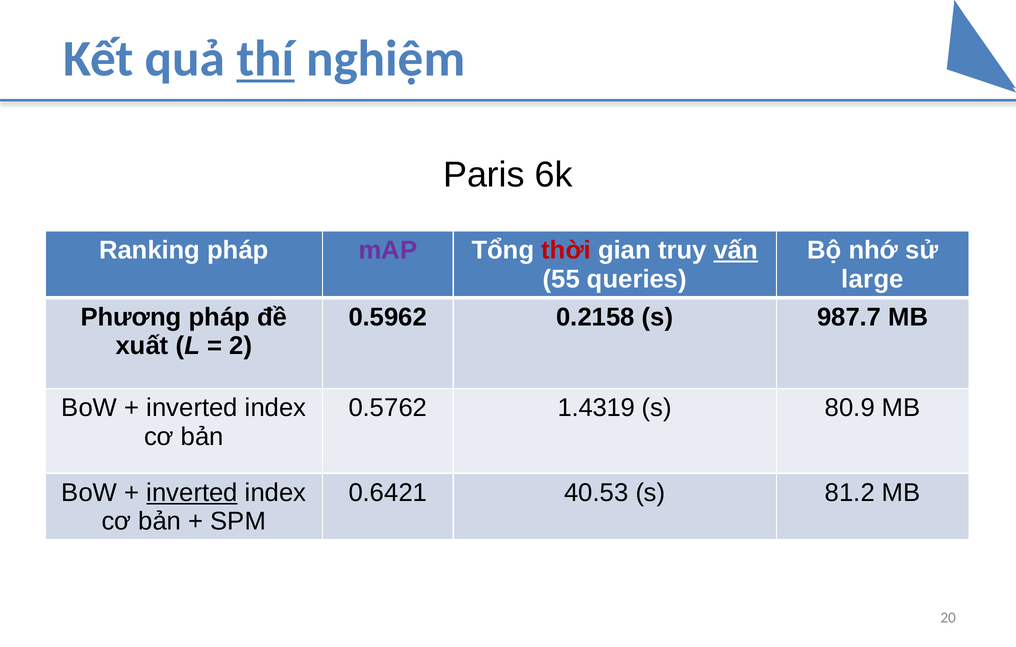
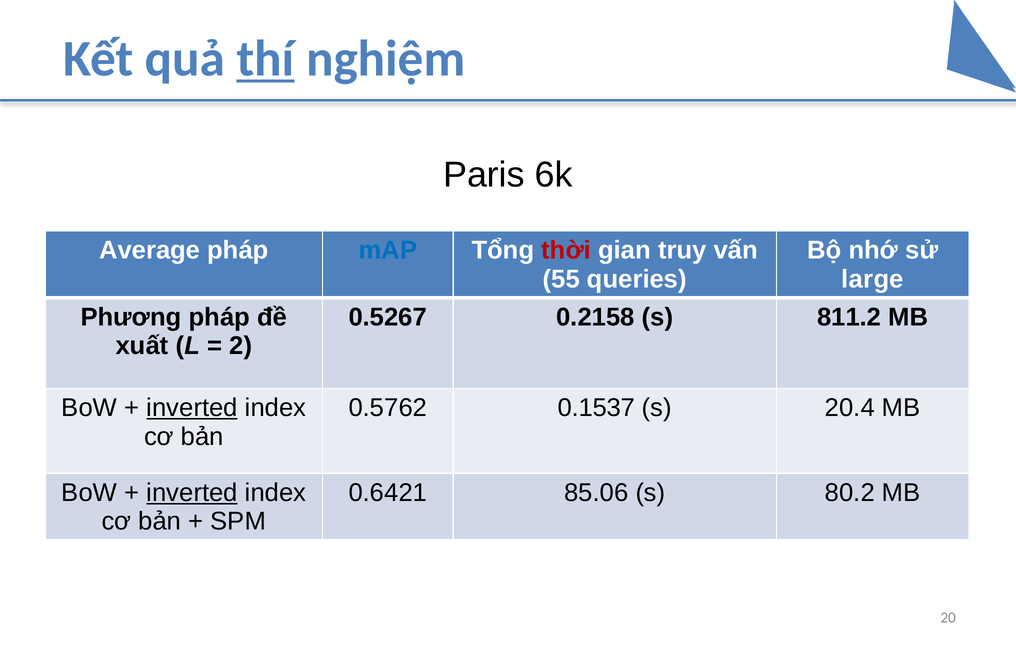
Ranking: Ranking -> Average (150, 250)
mAP colour: purple -> blue (388, 250)
vấn underline: present -> none (736, 250)
0.5962: 0.5962 -> 0.5267 (388, 317)
987.7: 987.7 -> 811.2 (849, 317)
inverted underline: none -> present (192, 408)
1.4319: 1.4319 -> 0.1537 (596, 408)
80.9: 80.9 -> 20.4 (850, 408)
40.53: 40.53 -> 85.06 (596, 492)
81.2: 81.2 -> 80.2 (850, 492)
